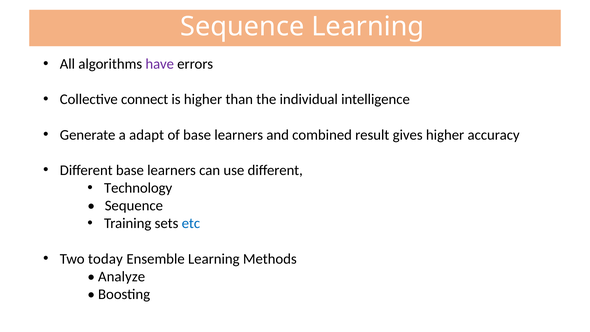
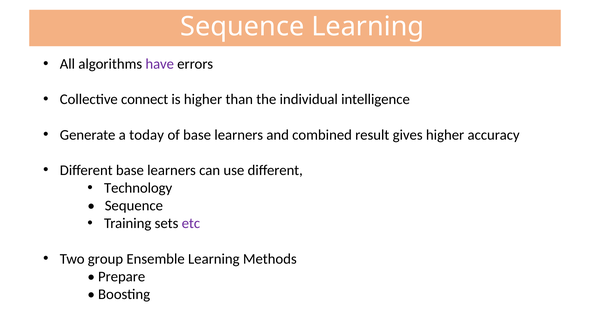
adapt: adapt -> today (147, 135)
etc colour: blue -> purple (191, 223)
today: today -> group (105, 259)
Analyze: Analyze -> Prepare (122, 276)
